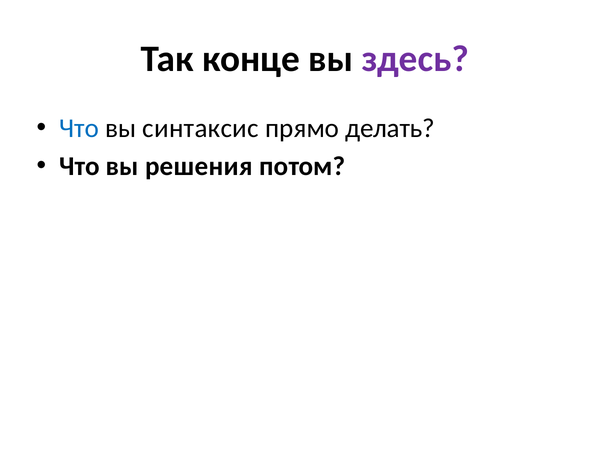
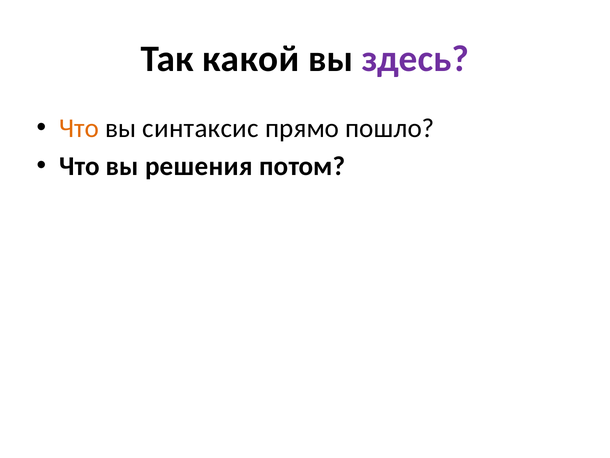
конце: конце -> какой (251, 59)
Что colour: blue -> orange (79, 128)
делать: делать -> пошло (390, 128)
